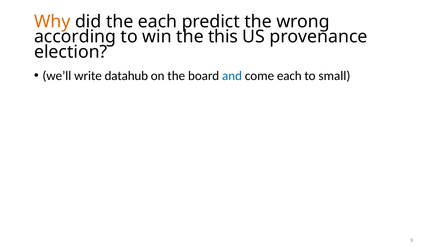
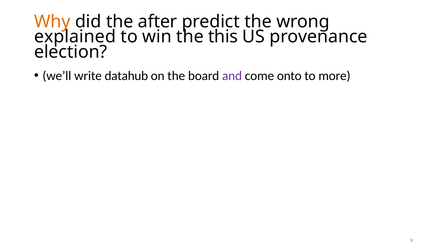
the each: each -> after (158, 21)
according: according -> explained (75, 37)
and colour: blue -> purple (232, 76)
come each: each -> onto (289, 76)
small: small -> more (334, 76)
